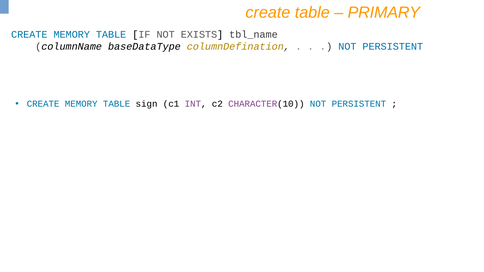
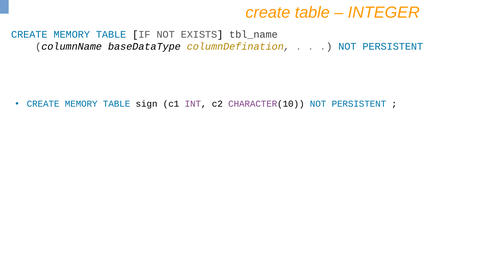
PRIMARY: PRIMARY -> INTEGER (384, 13)
